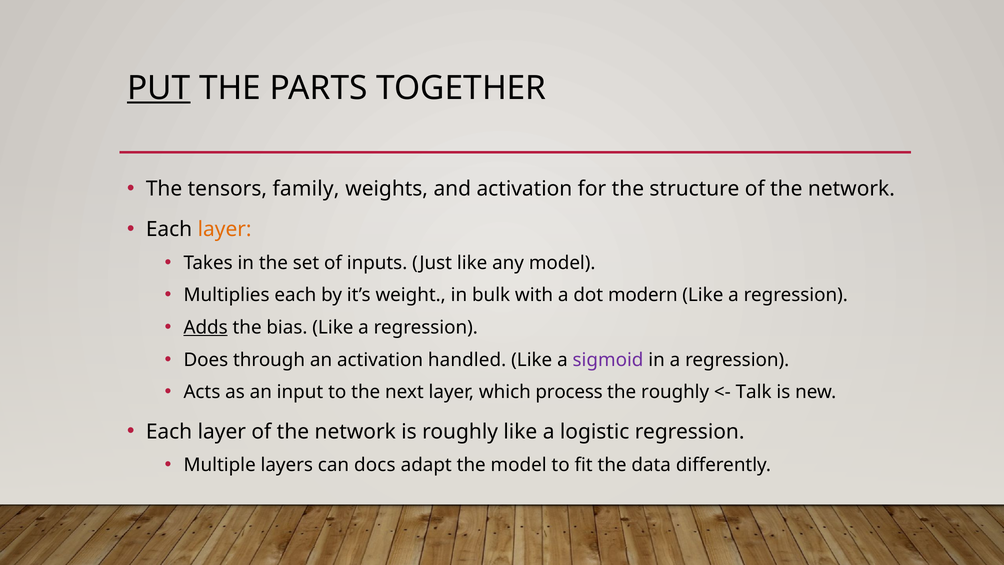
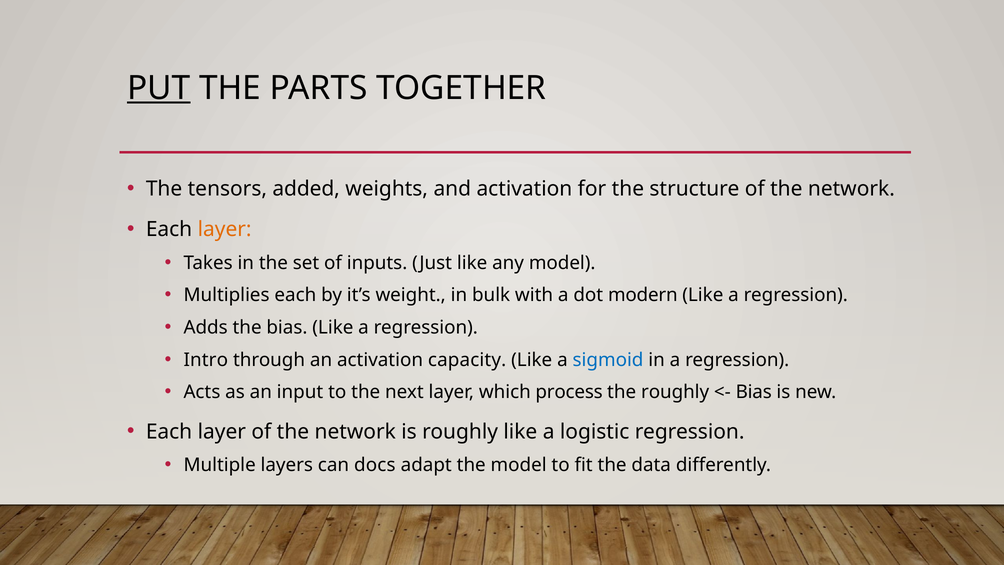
family: family -> added (306, 189)
Adds underline: present -> none (206, 327)
Does: Does -> Intro (206, 360)
handled: handled -> capacity (467, 360)
sigmoid colour: purple -> blue (608, 360)
Talk: Talk -> Bias (754, 392)
